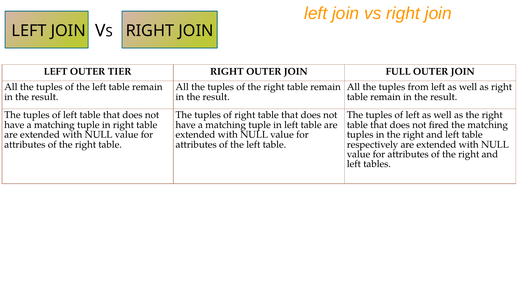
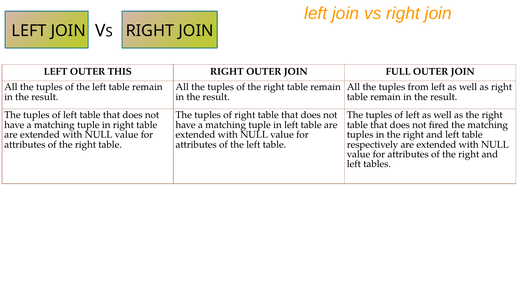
TIER: TIER -> THIS (120, 72)
